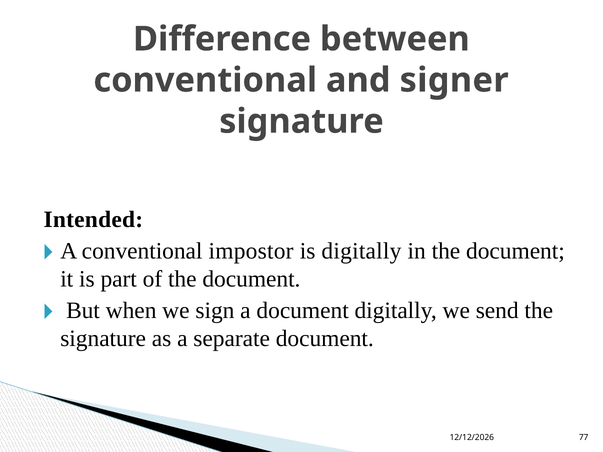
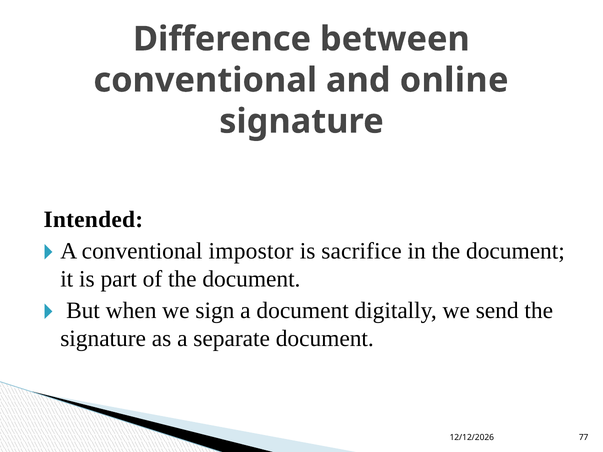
signer: signer -> online (454, 80)
is digitally: digitally -> sacrifice (362, 251)
